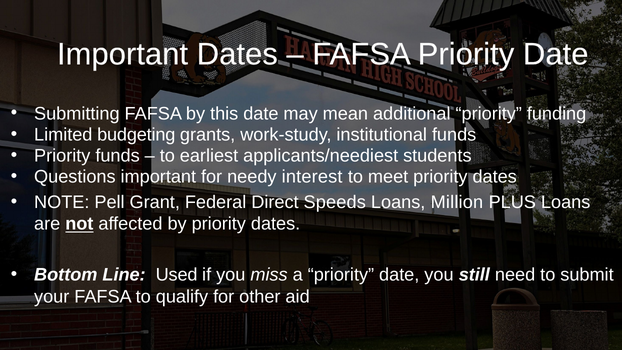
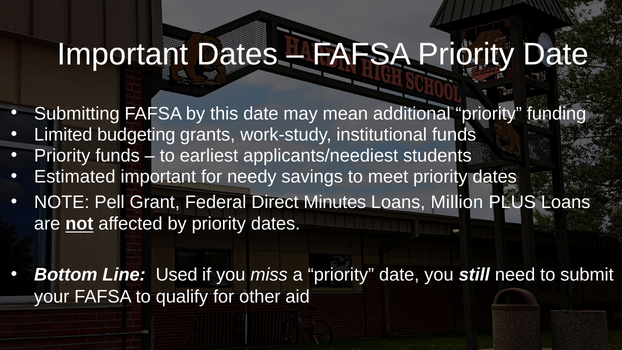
Questions: Questions -> Estimated (75, 177)
interest: interest -> savings (312, 177)
Speeds: Speeds -> Minutes (335, 202)
